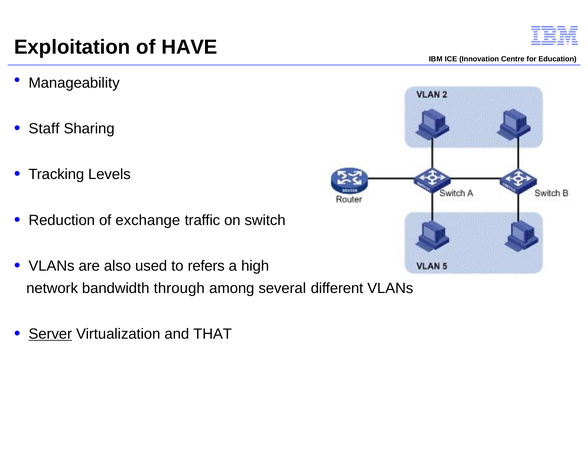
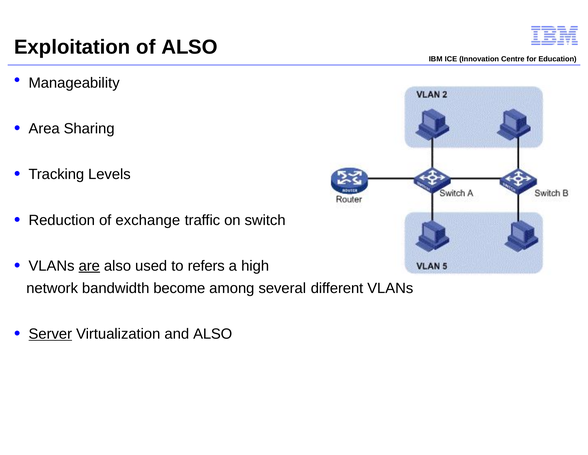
of HAVE: HAVE -> ALSO (190, 47)
Staff: Staff -> Area (44, 129)
are underline: none -> present (89, 266)
through: through -> become (179, 288)
and THAT: THAT -> ALSO (213, 334)
